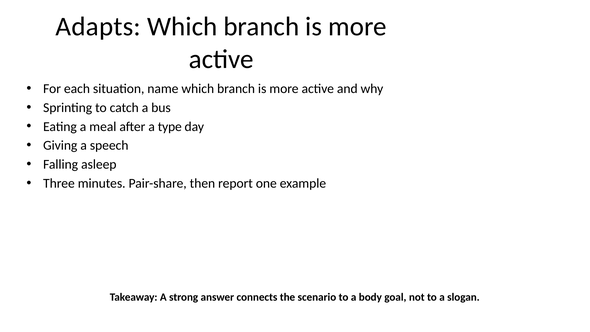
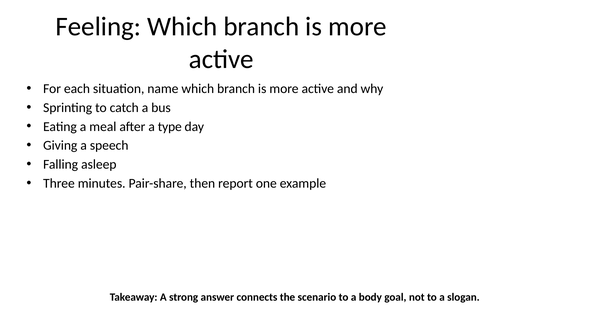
Adapts: Adapts -> Feeling (98, 27)
